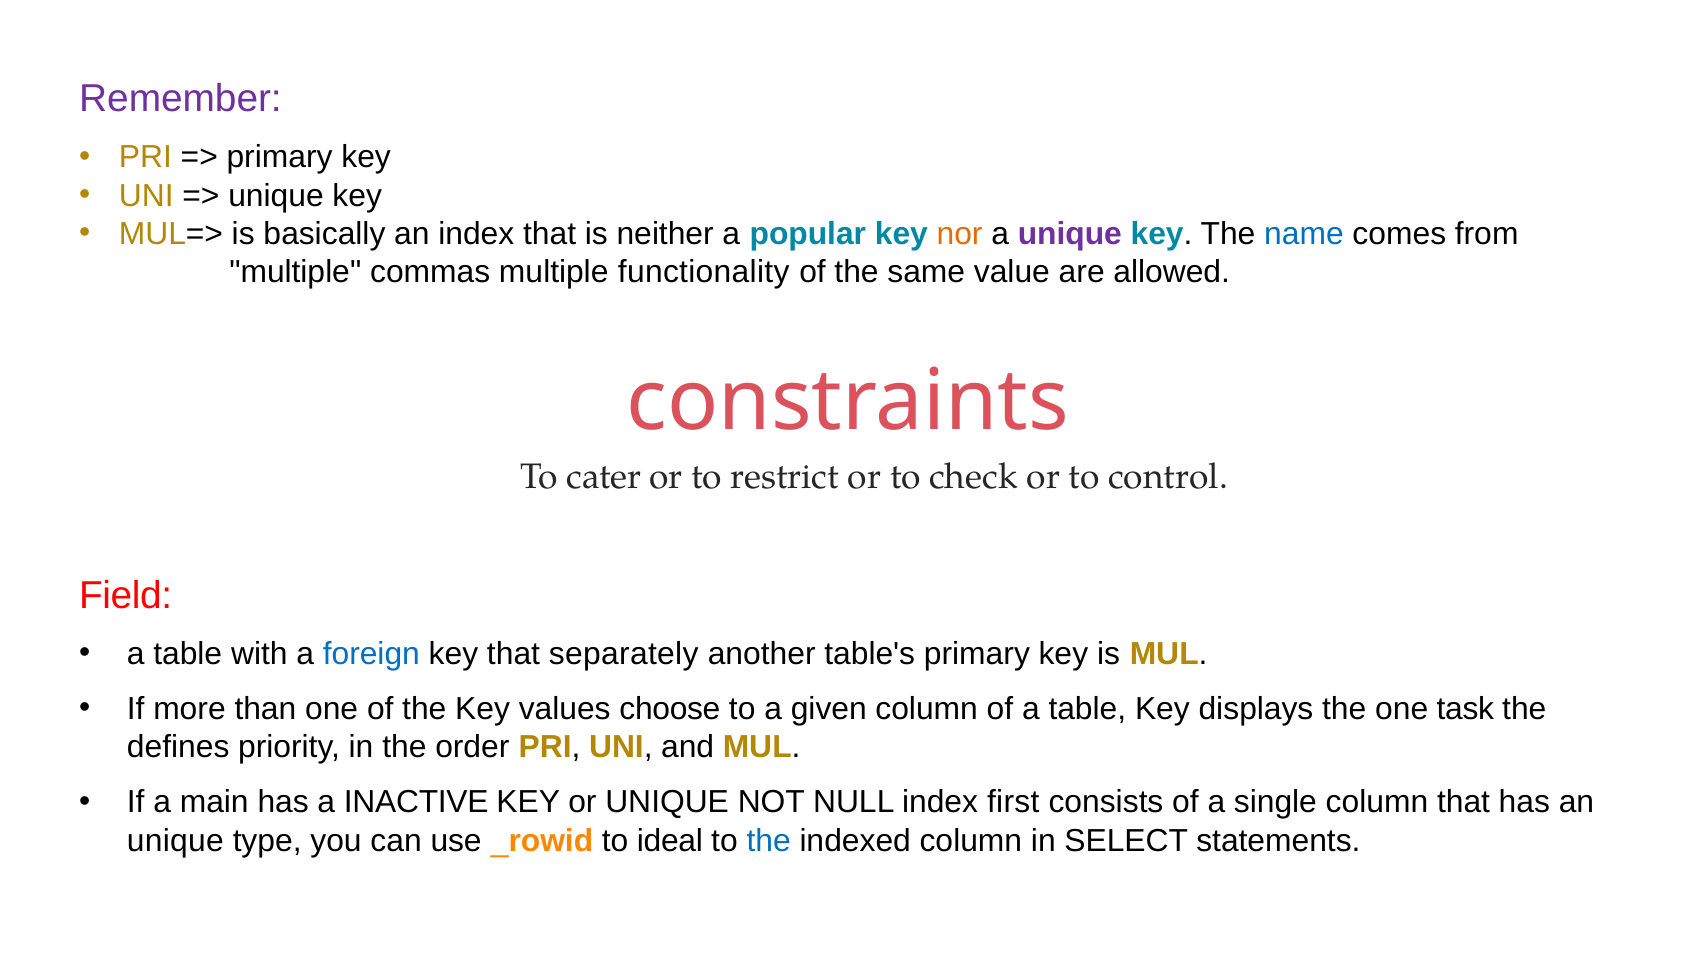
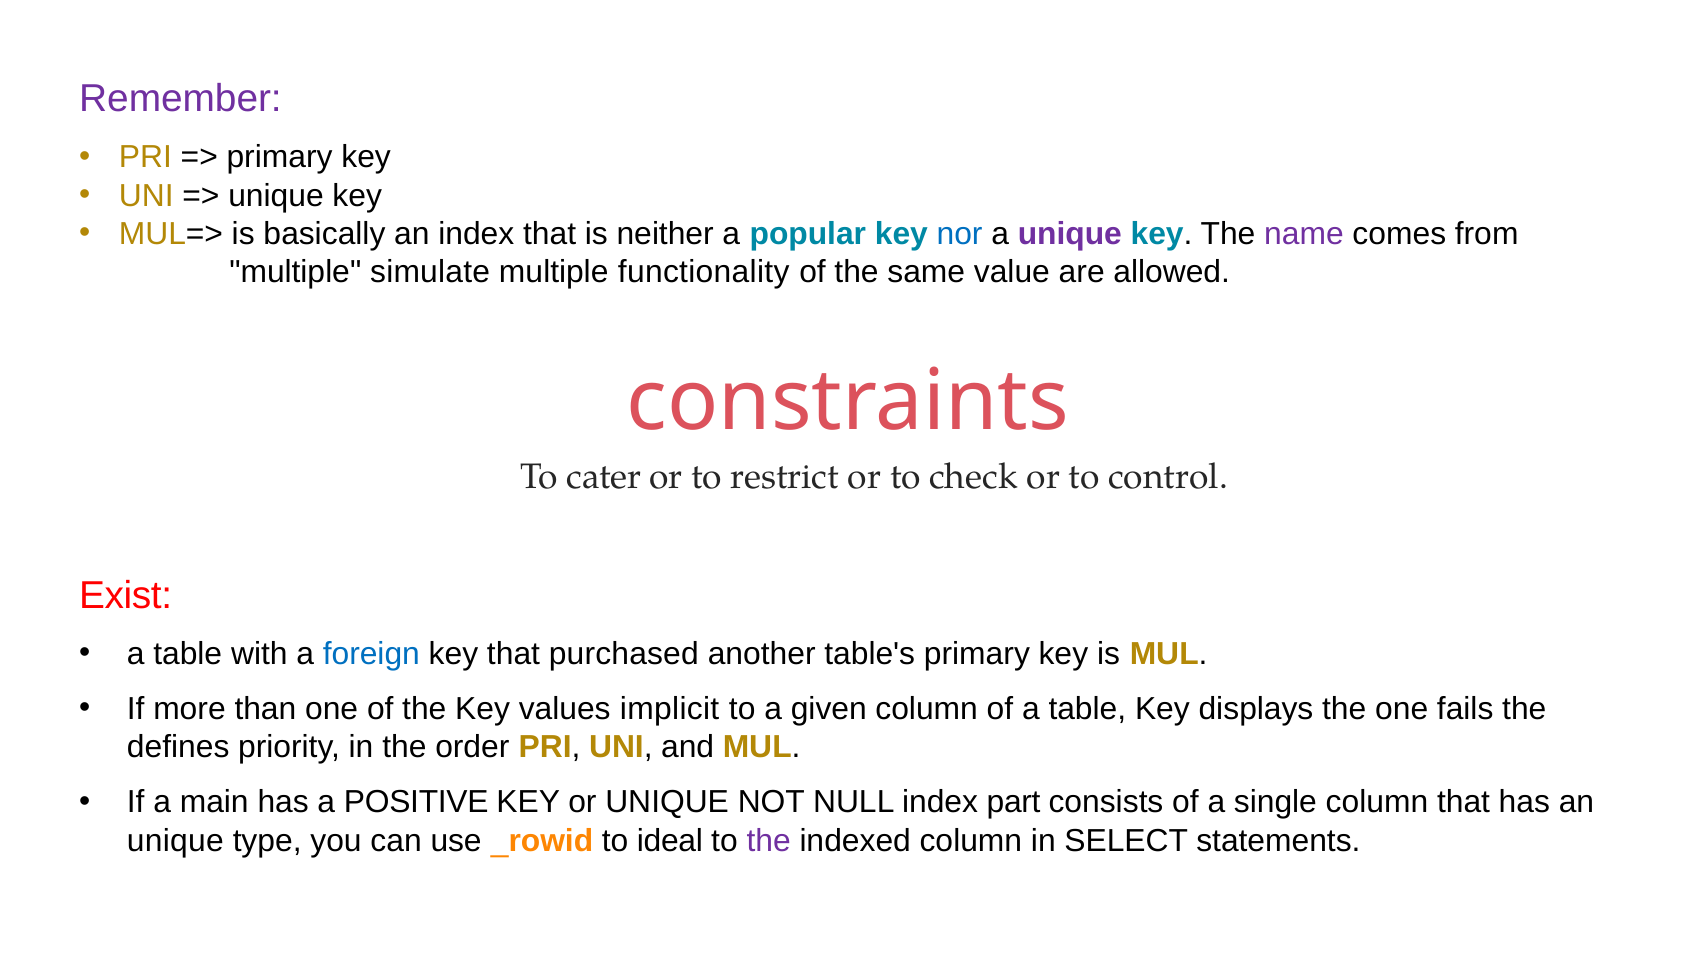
nor colour: orange -> blue (960, 234)
name colour: blue -> purple (1304, 234)
commas: commas -> simulate (430, 272)
Field: Field -> Exist (126, 595)
separately: separately -> purchased (624, 654)
choose: choose -> implicit (670, 709)
task: task -> fails (1465, 709)
INACTIVE: INACTIVE -> POSITIVE (416, 802)
first: first -> part (1014, 802)
the colour: blue -> purple (769, 841)
